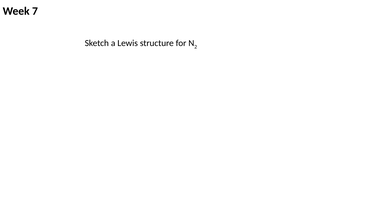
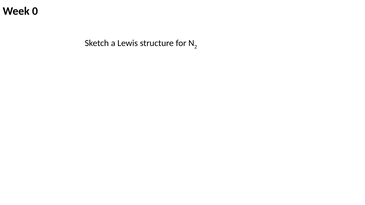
7: 7 -> 0 (35, 11)
